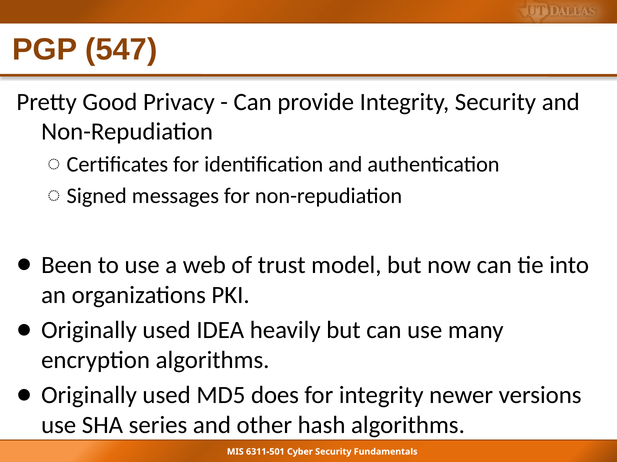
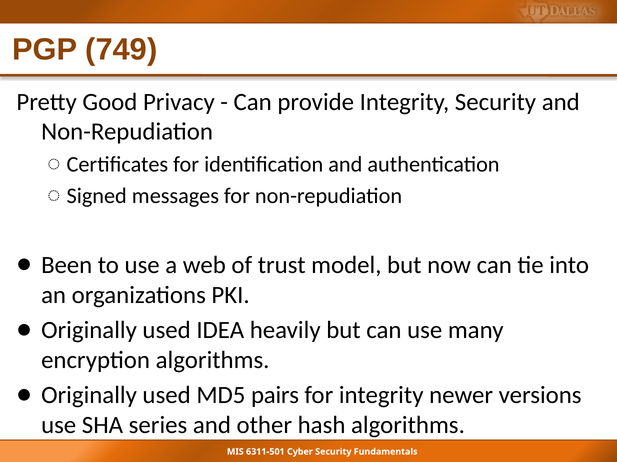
547: 547 -> 749 (121, 50)
does: does -> pairs (275, 396)
